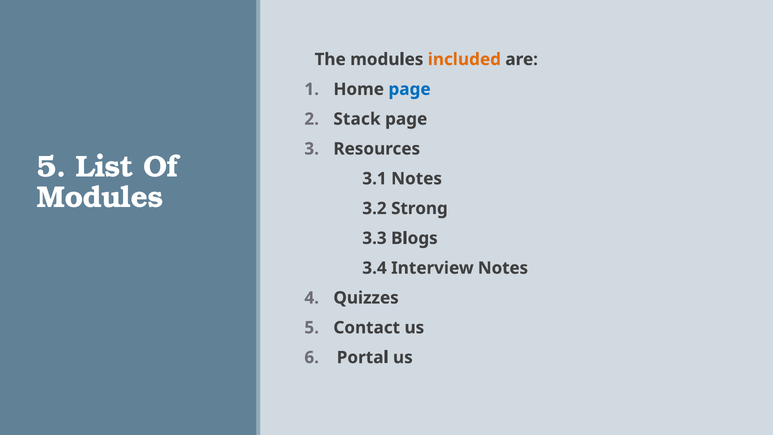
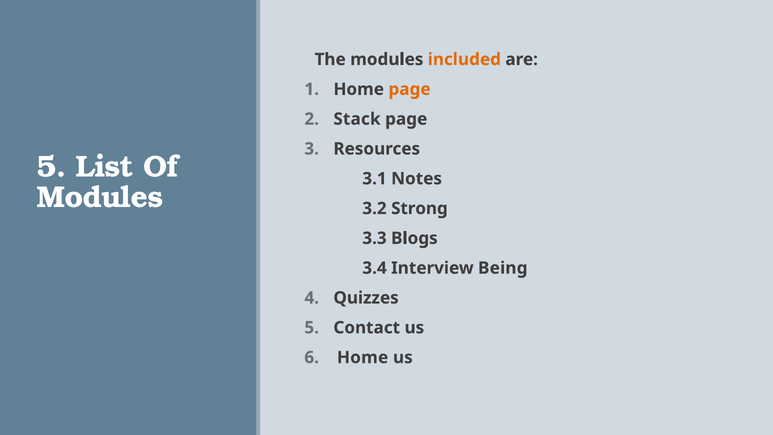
page colour: blue -> orange (410, 89)
Interview Notes: Notes -> Being (503, 268)
6 Portal: Portal -> Home (363, 357)
